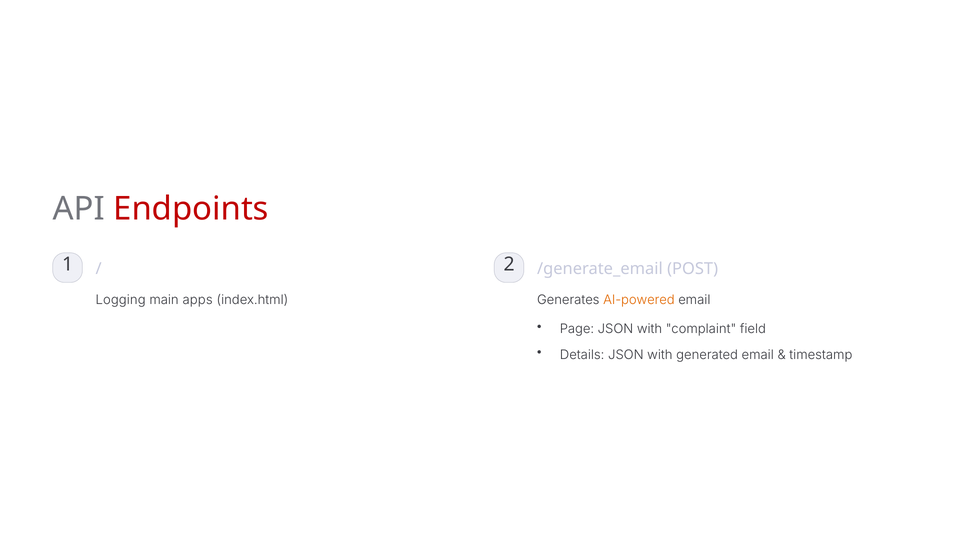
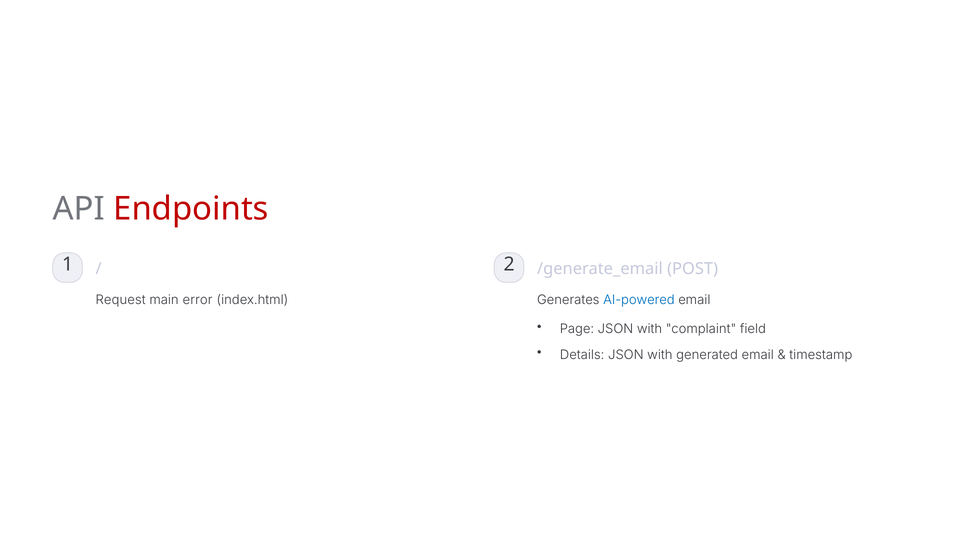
Logging: Logging -> Request (121, 300)
apps: apps -> error (198, 300)
AI-powered colour: orange -> blue (639, 300)
